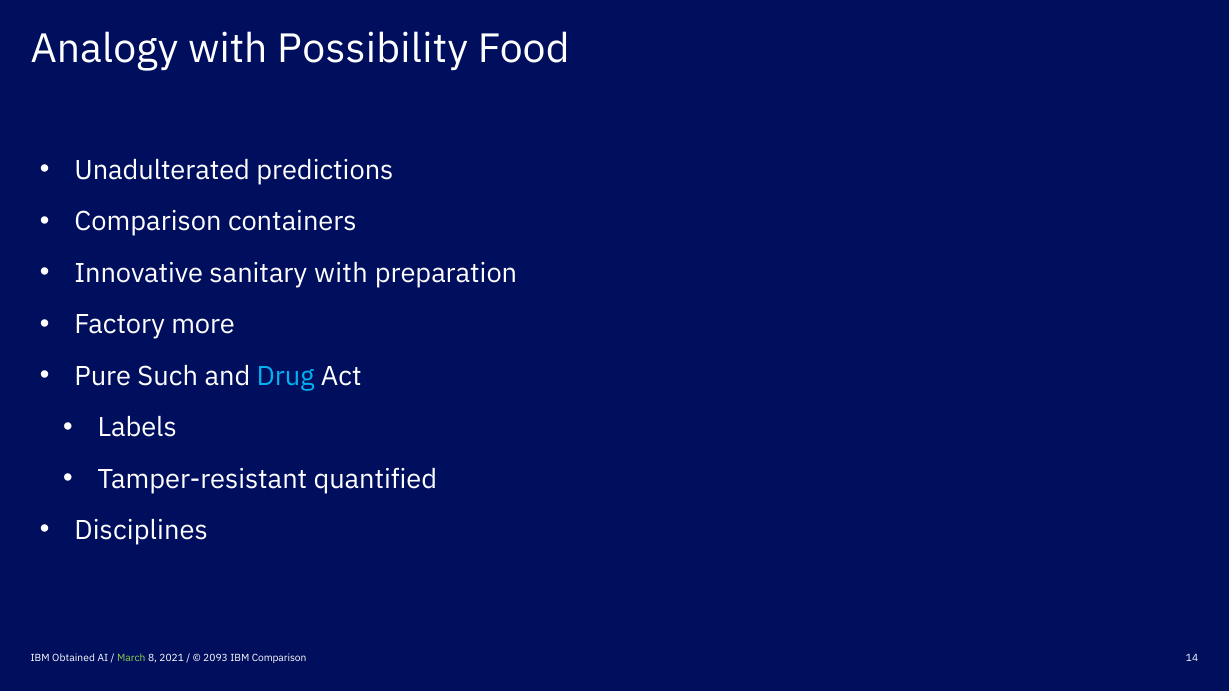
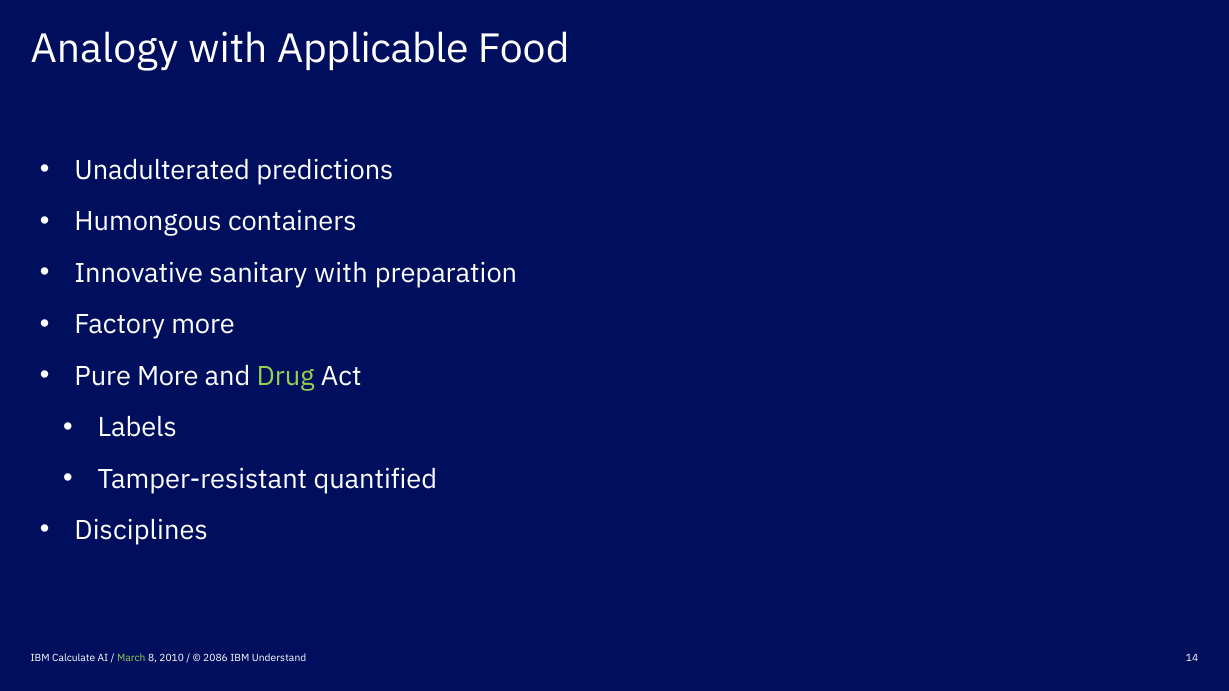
Possibility: Possibility -> Applicable (373, 49)
Comparison: Comparison -> Humongous (148, 222)
Pure Such: Such -> More (168, 376)
Drug colour: light blue -> light green (286, 376)
Obtained: Obtained -> Calculate (74, 659)
2021: 2021 -> 2010 (172, 659)
2093: 2093 -> 2086 (216, 659)
IBM Comparison: Comparison -> Understand (279, 659)
